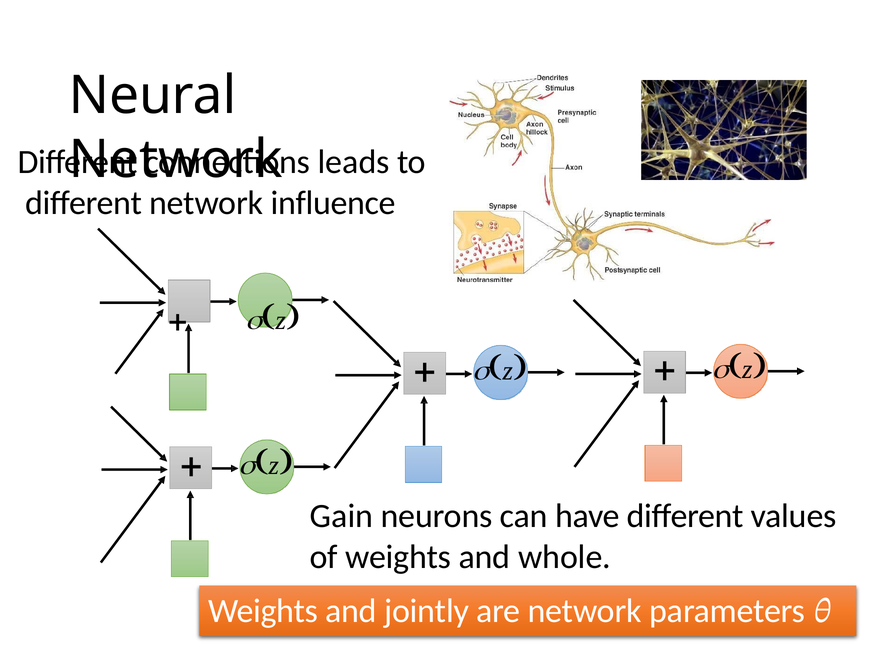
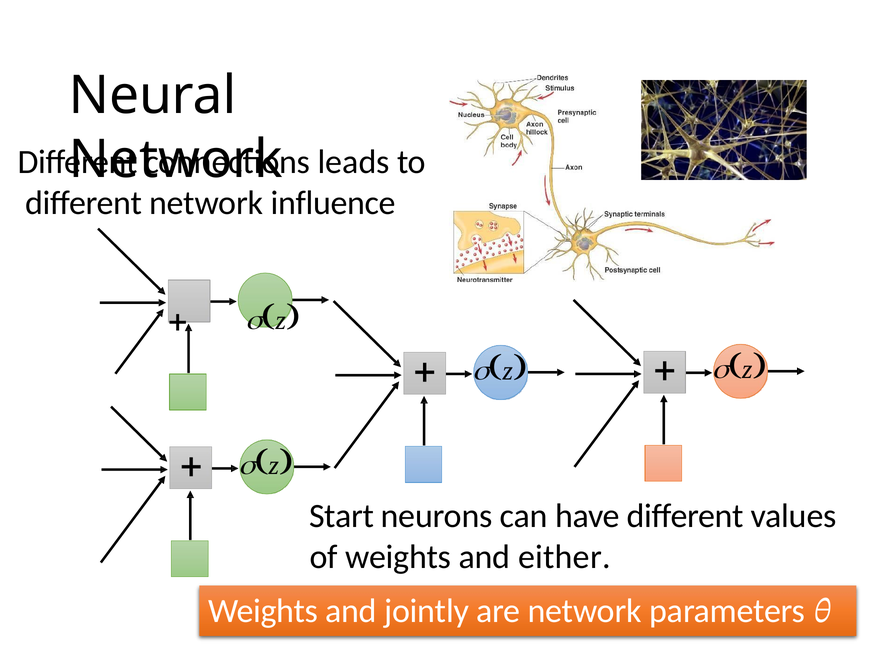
Gain: Gain -> Start (342, 516)
whole: whole -> either (564, 557)
